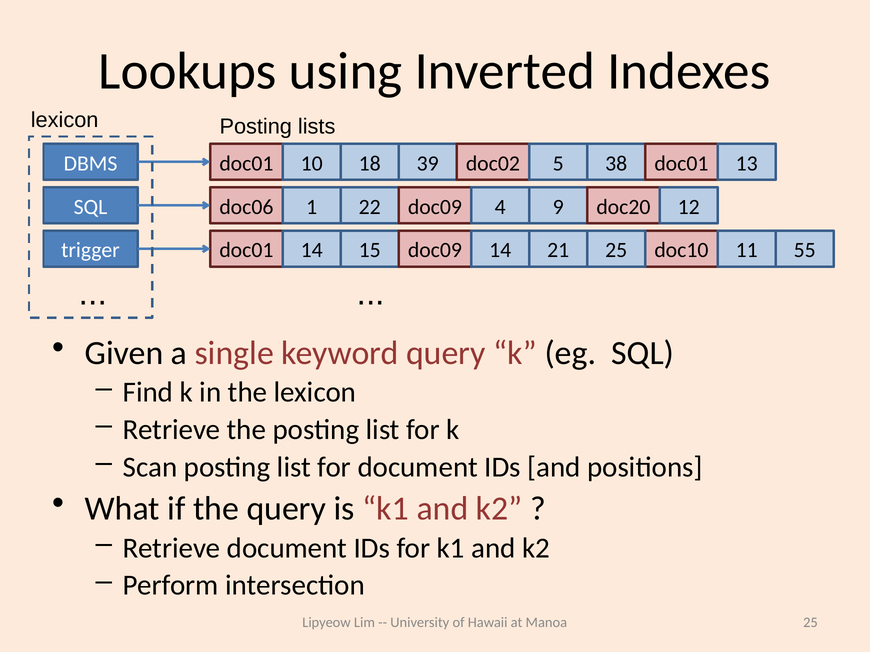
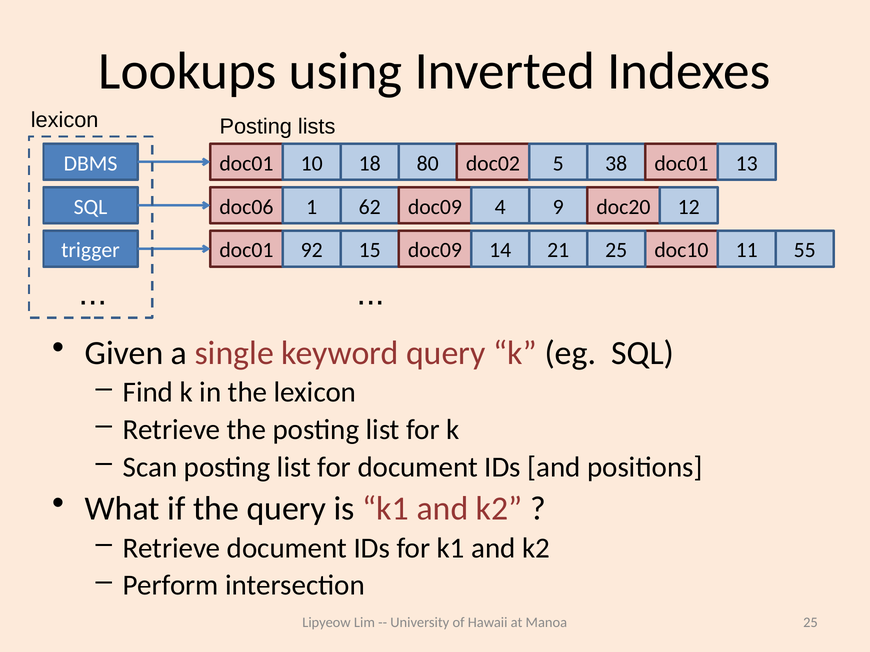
39: 39 -> 80 (428, 163)
22: 22 -> 62 (370, 207)
doc01 14: 14 -> 92 (312, 250)
